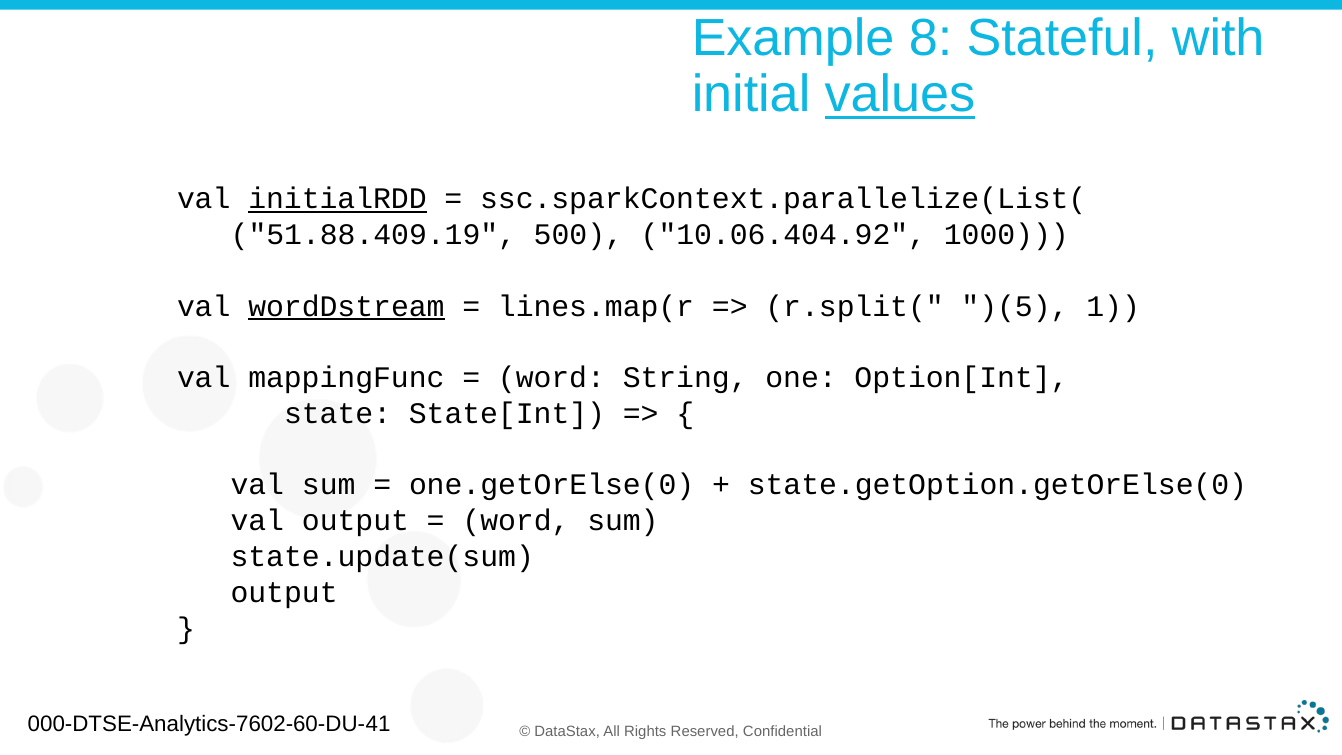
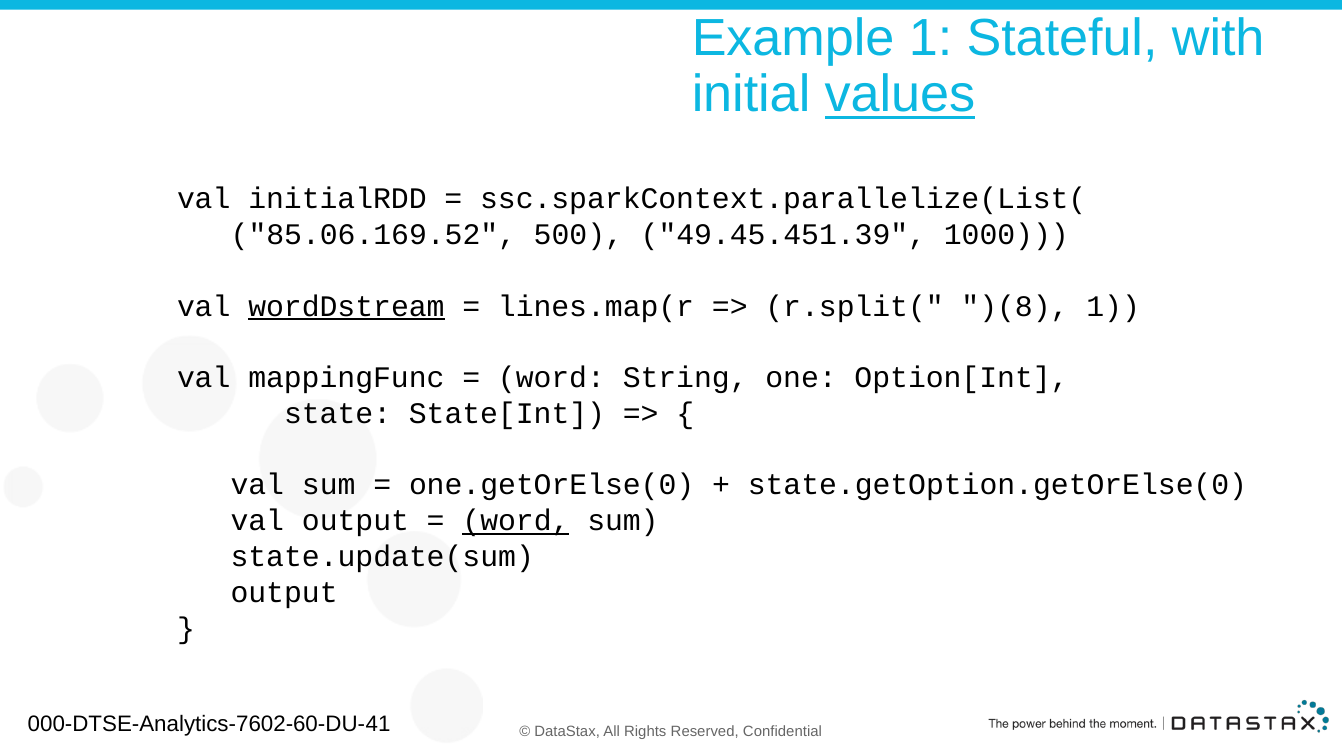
Example 8: 8 -> 1 (931, 38)
initialRDD underline: present -> none (337, 199)
51.88.409.19: 51.88.409.19 -> 85.06.169.52 (373, 235)
10.06.404.92: 10.06.404.92 -> 49.45.451.39 (783, 235)
)(5: )(5 -> )(8 (1015, 306)
word underline: none -> present (516, 521)
